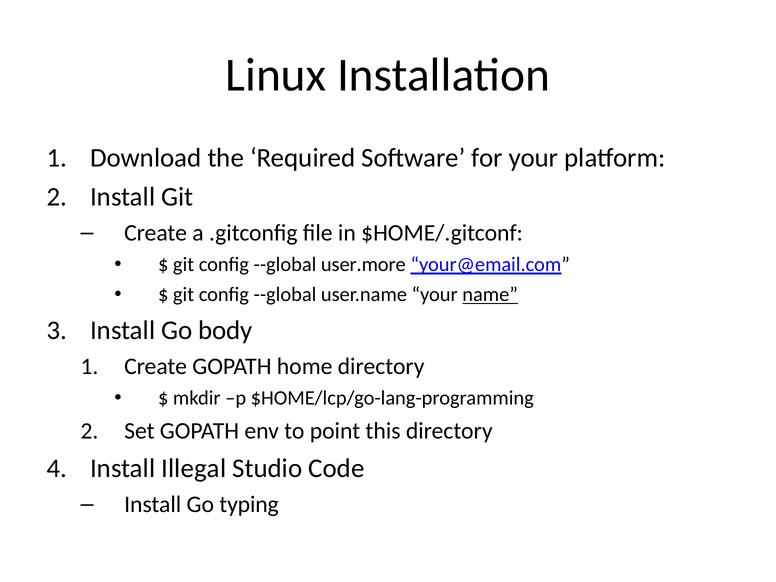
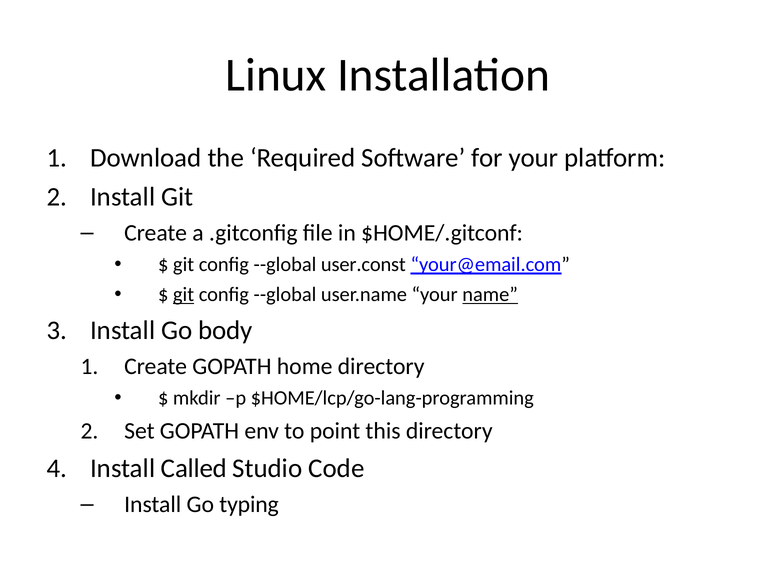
user.more: user.more -> user.const (363, 265)
git underline: none -> present (184, 295)
Illegal: Illegal -> Called (194, 468)
